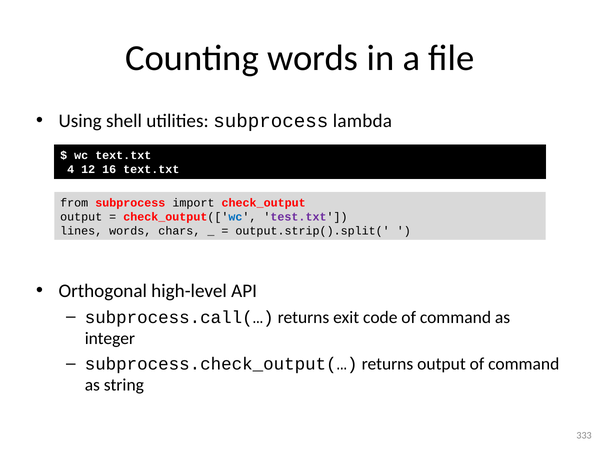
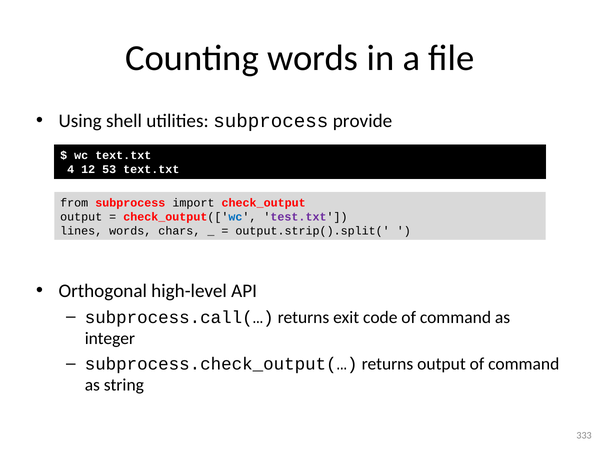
lambda: lambda -> provide (363, 121)
16: 16 -> 53 (109, 169)
